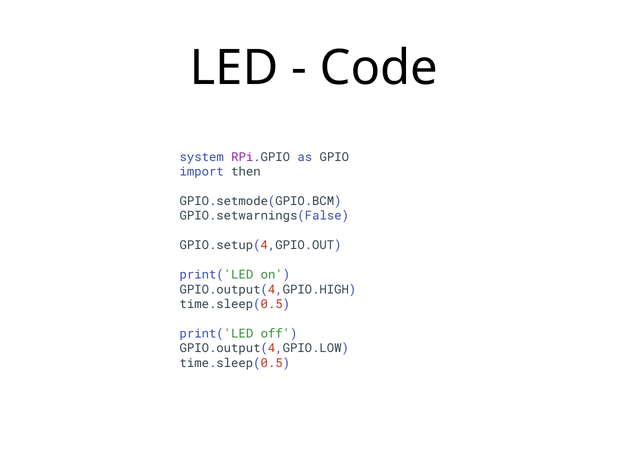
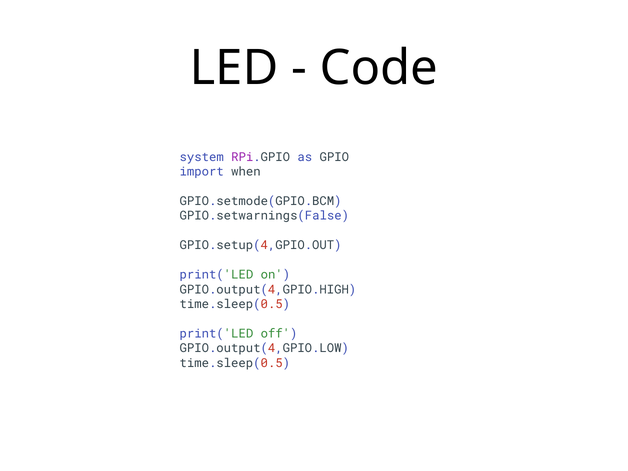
then: then -> when (246, 172)
